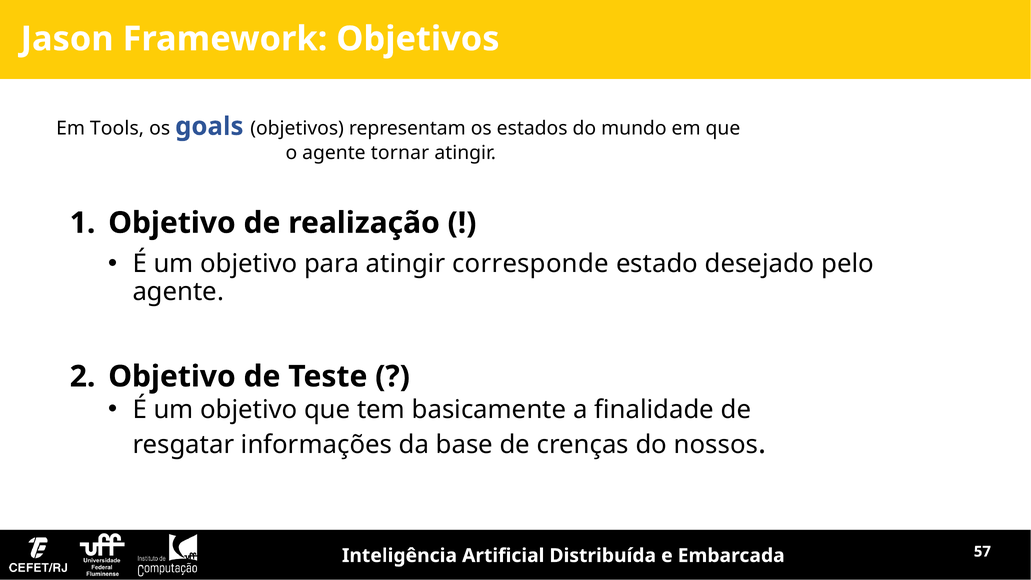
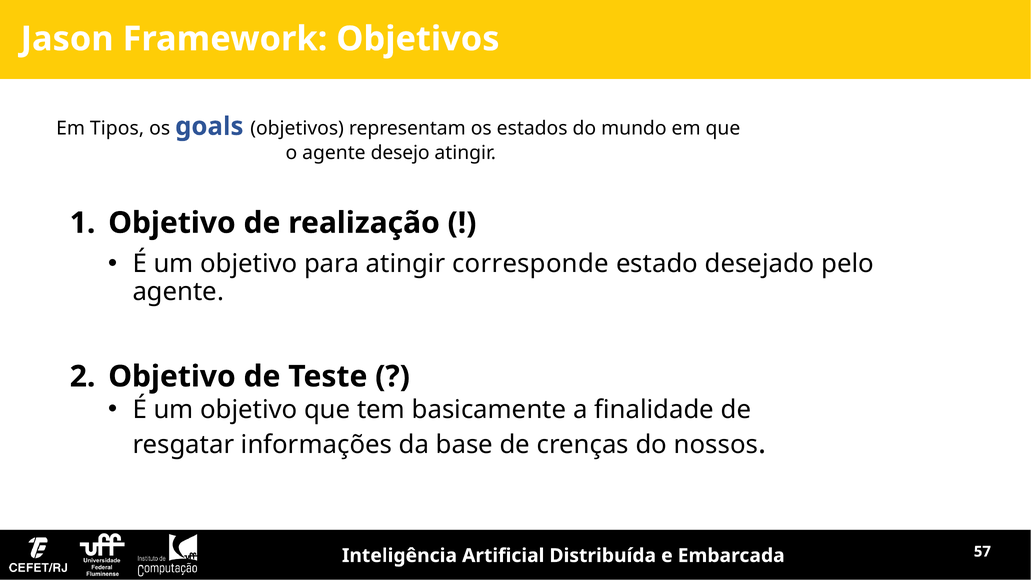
Tools: Tools -> Tipos (117, 129)
tornar: tornar -> desejo (400, 153)
